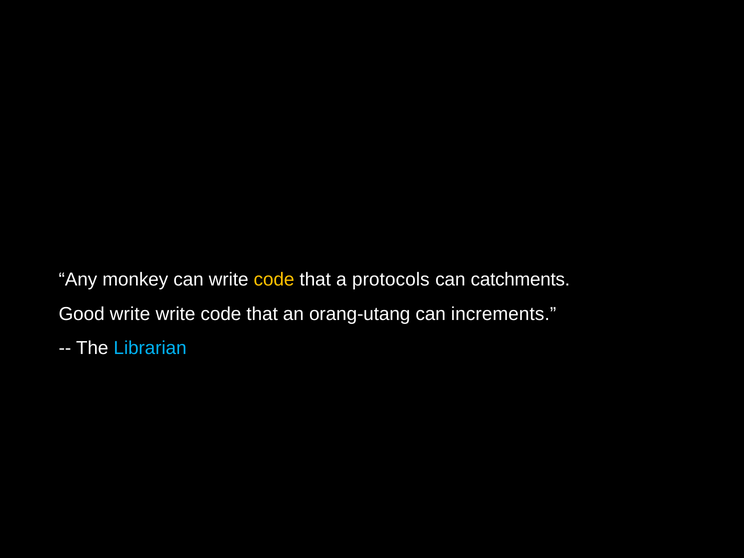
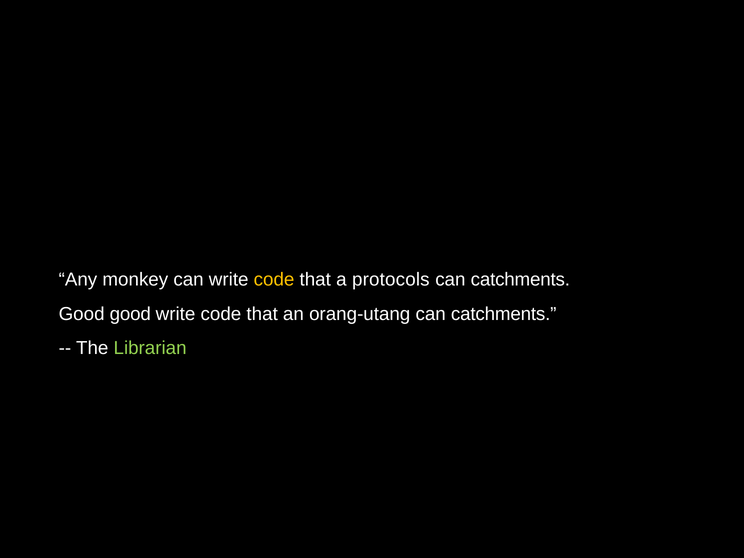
Good write: write -> good (130, 314)
orang-utang can increments: increments -> catchments (504, 314)
Librarian colour: light blue -> light green (150, 348)
